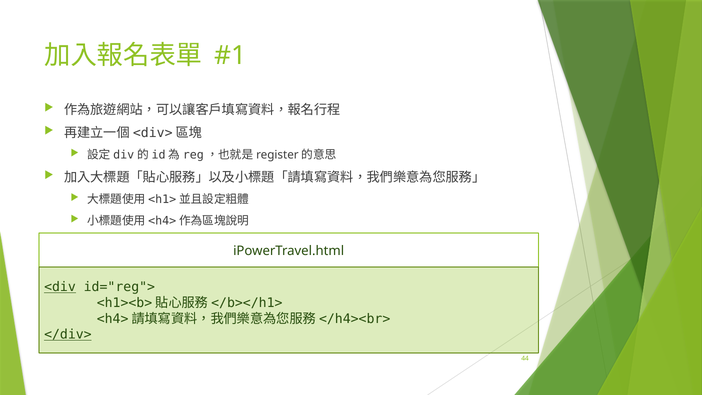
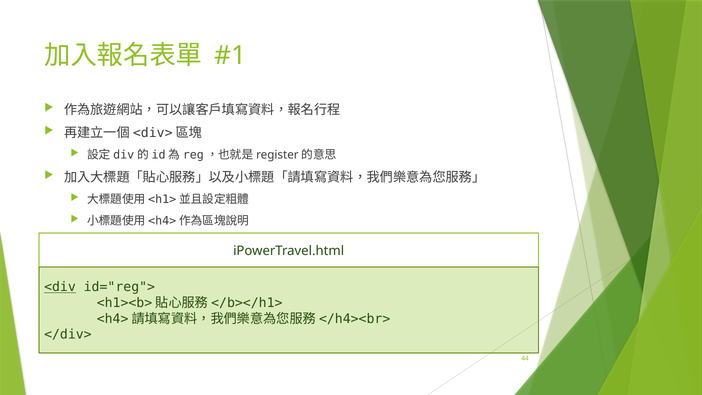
</div> underline: present -> none (68, 334)
